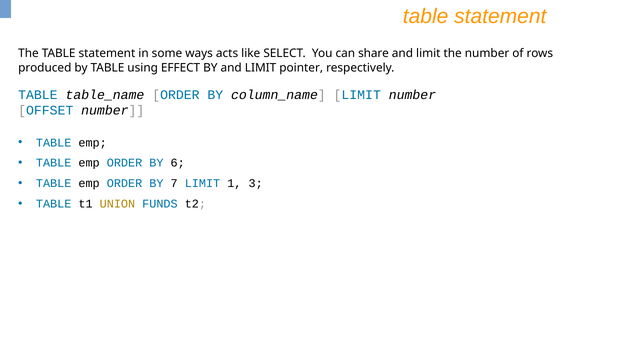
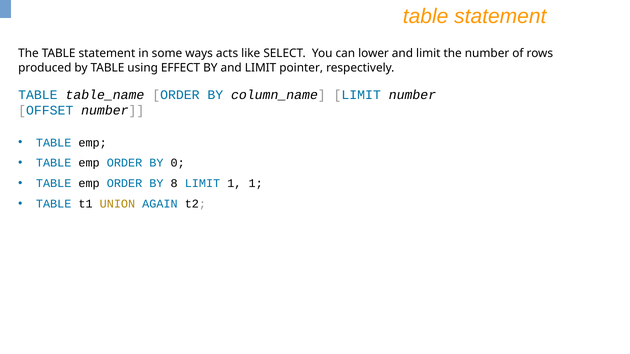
share: share -> lower (374, 54)
6: 6 -> 0 (178, 163)
7: 7 -> 8 (174, 184)
1 3: 3 -> 1 (256, 184)
FUNDS: FUNDS -> AGAIN (160, 204)
